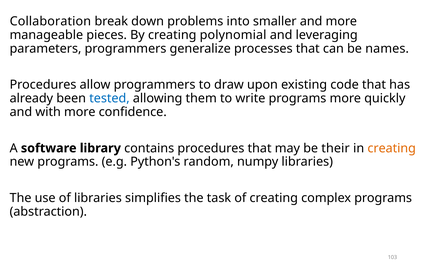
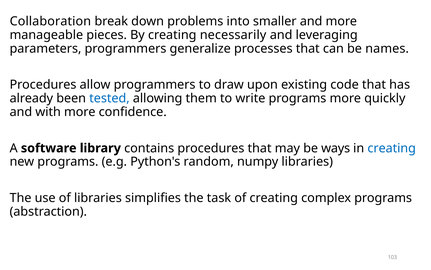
polynomial: polynomial -> necessarily (233, 35)
their: their -> ways (336, 148)
creating colour: orange -> blue (392, 148)
